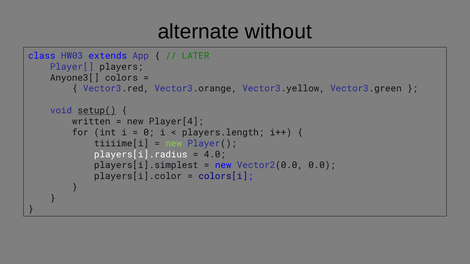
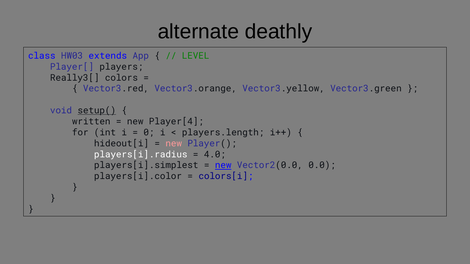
without: without -> deathly (278, 32)
LATER: LATER -> LEVEL (196, 56)
Anyone3[: Anyone3[ -> Really3[ (75, 78)
tiiiime[i: tiiiime[i -> hideout[i (121, 144)
new colour: light green -> pink (174, 144)
new underline: none -> present (223, 166)
